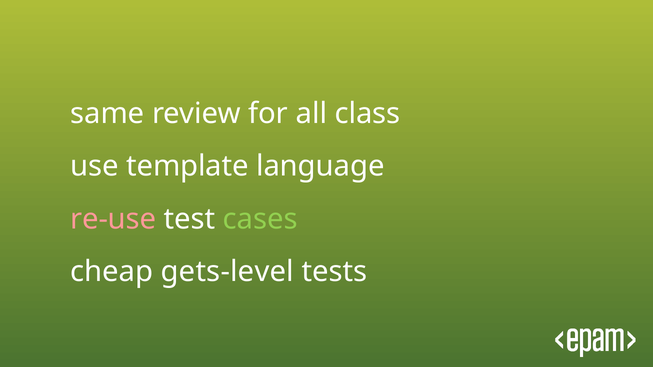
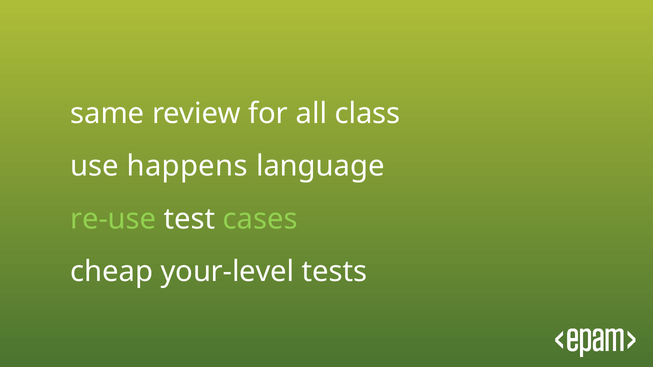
template: template -> happens (187, 166)
re-use colour: pink -> light green (113, 219)
gets-level: gets-level -> your-level (228, 272)
